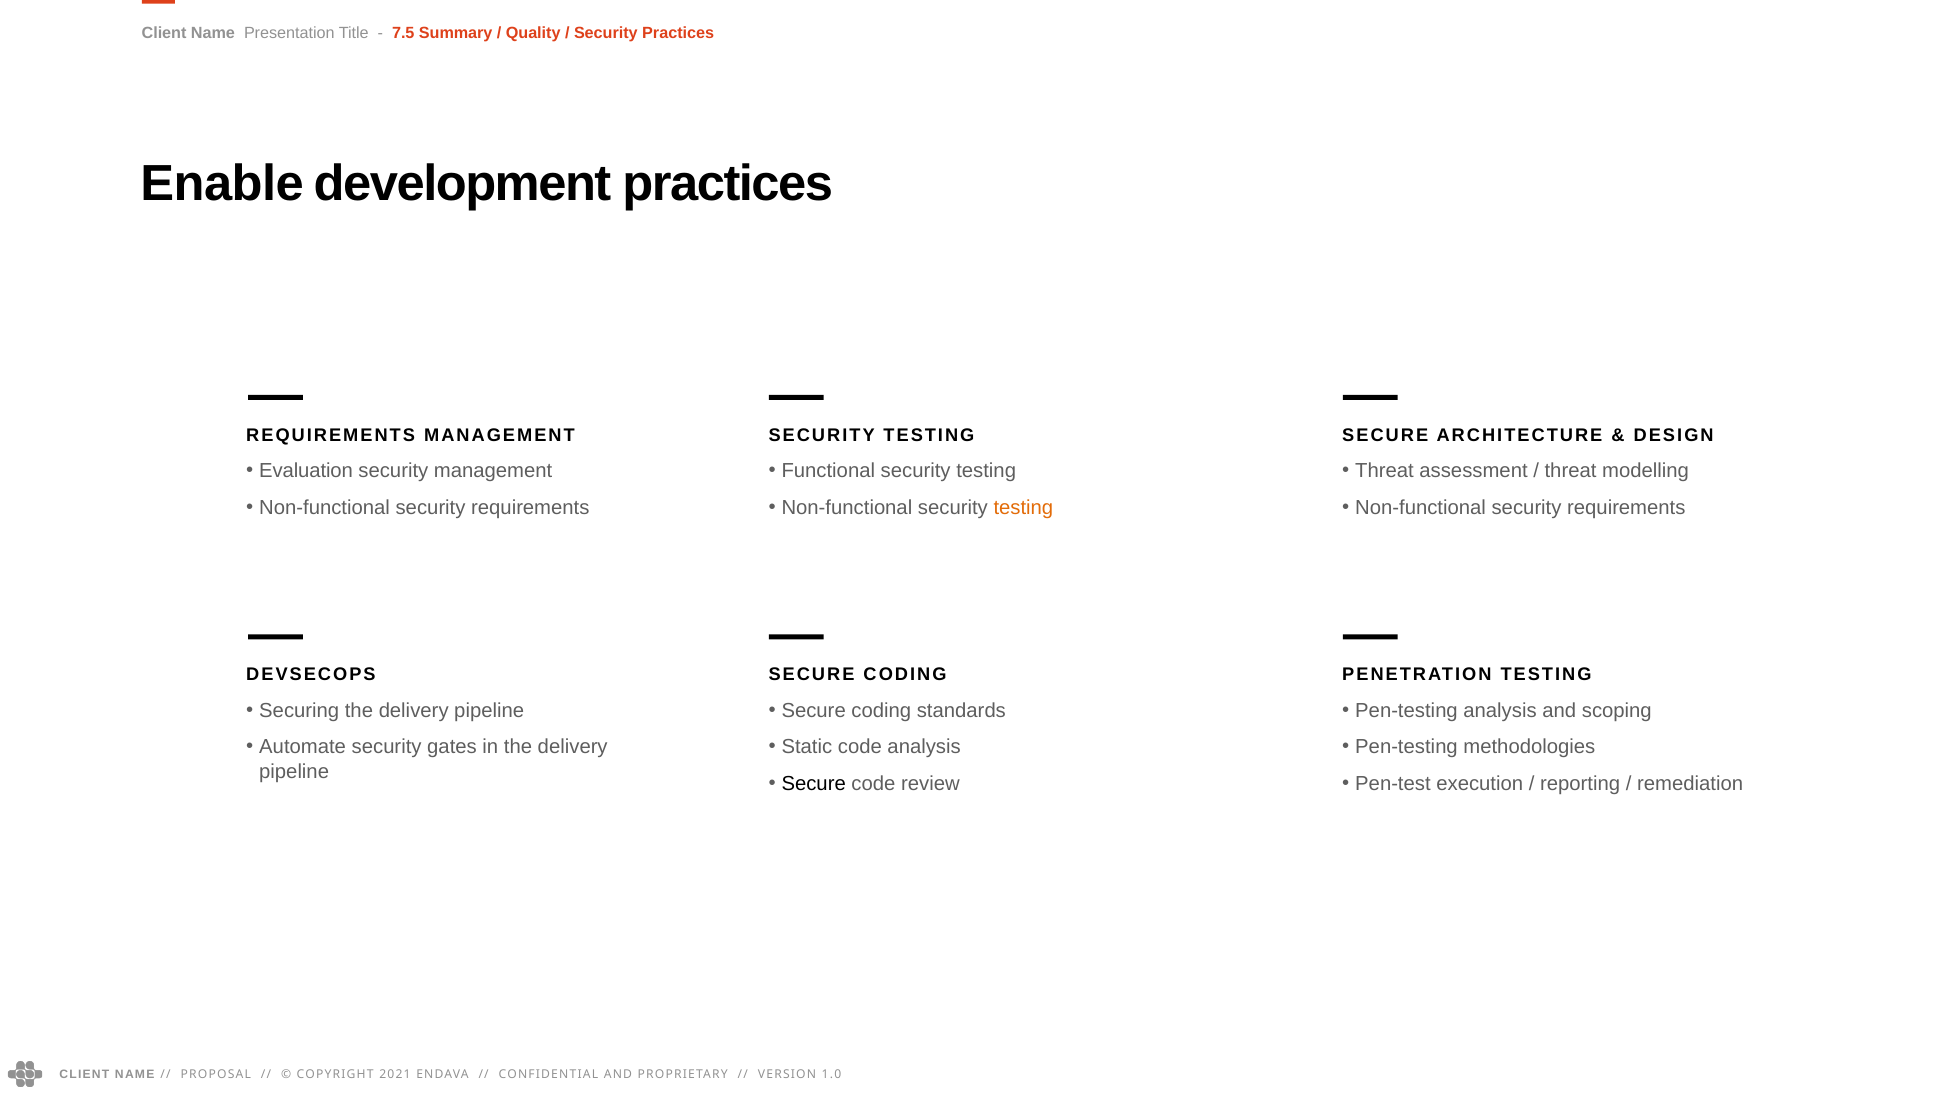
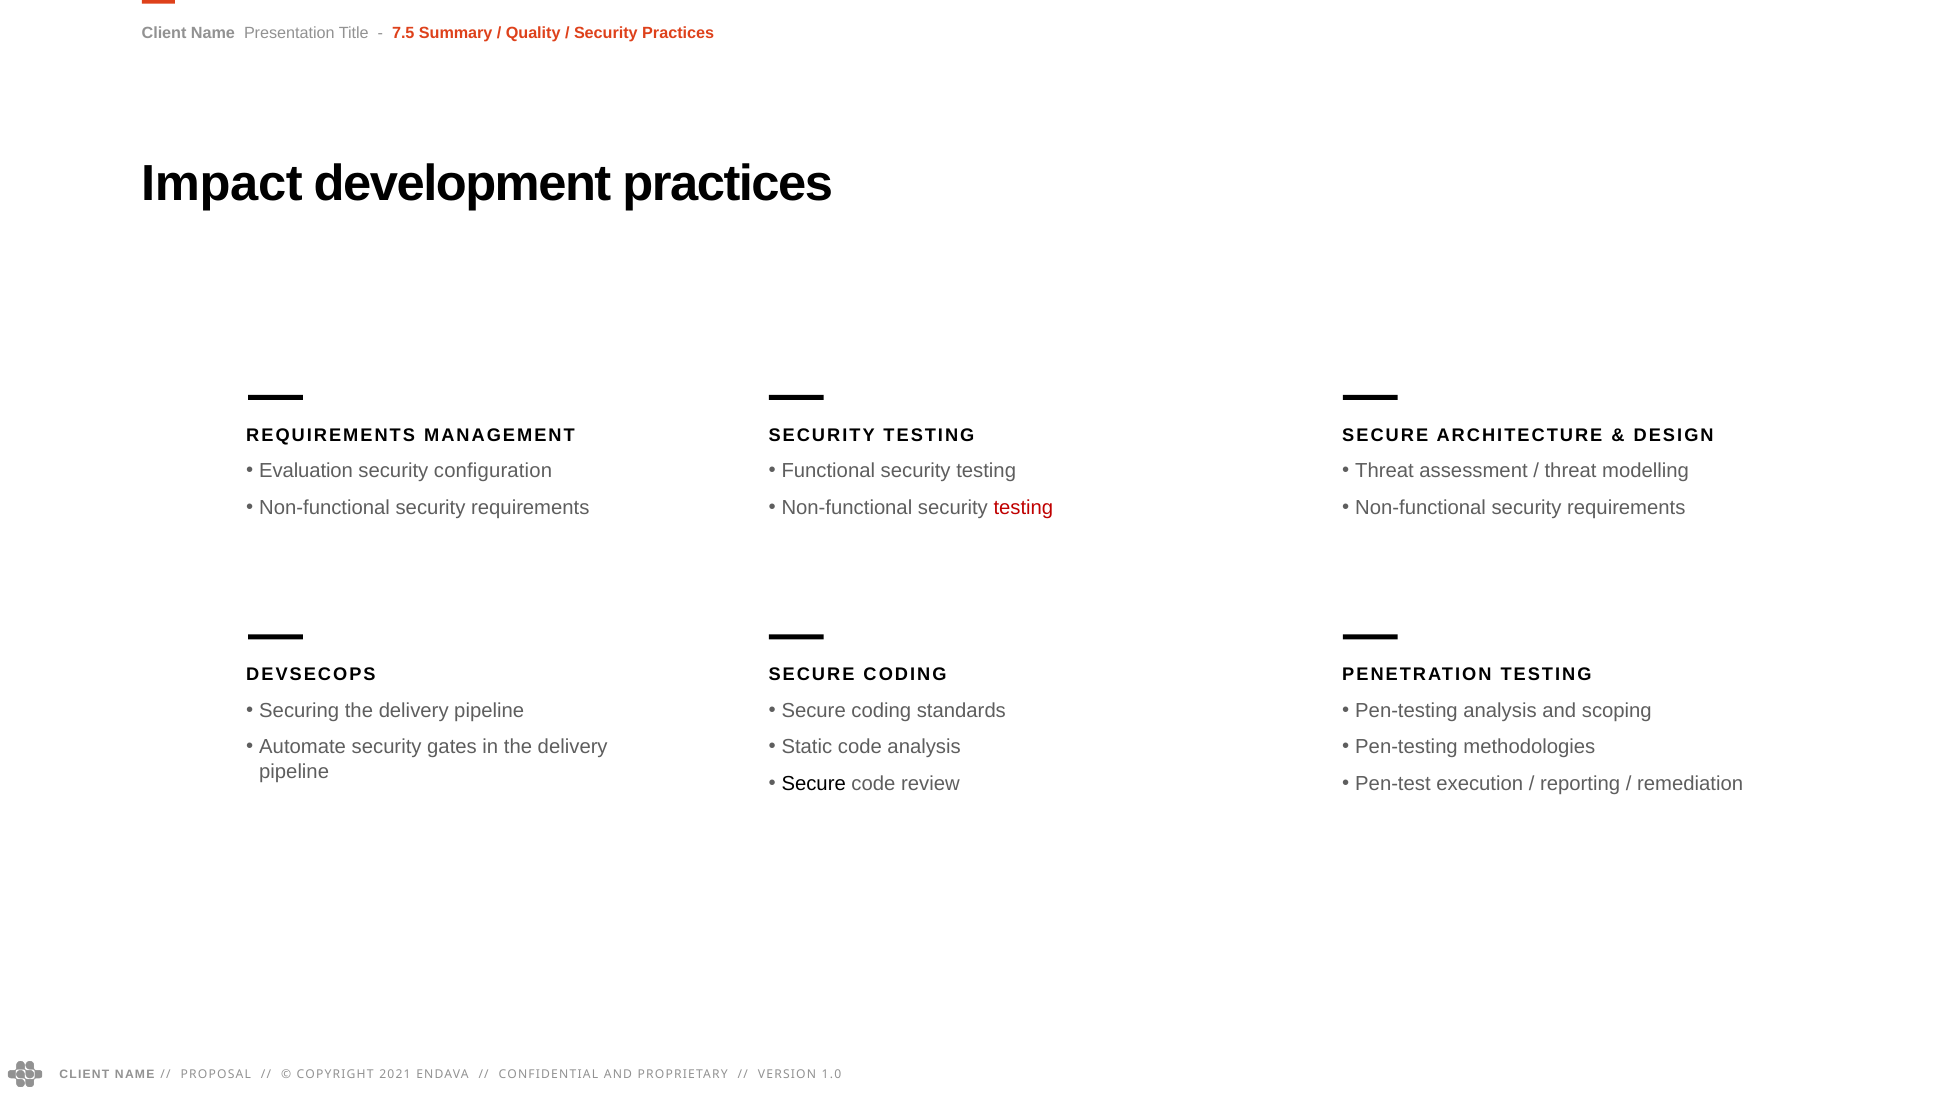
Enable: Enable -> Impact (222, 183)
security management: management -> configuration (493, 471)
testing colour: orange -> red (1023, 507)
